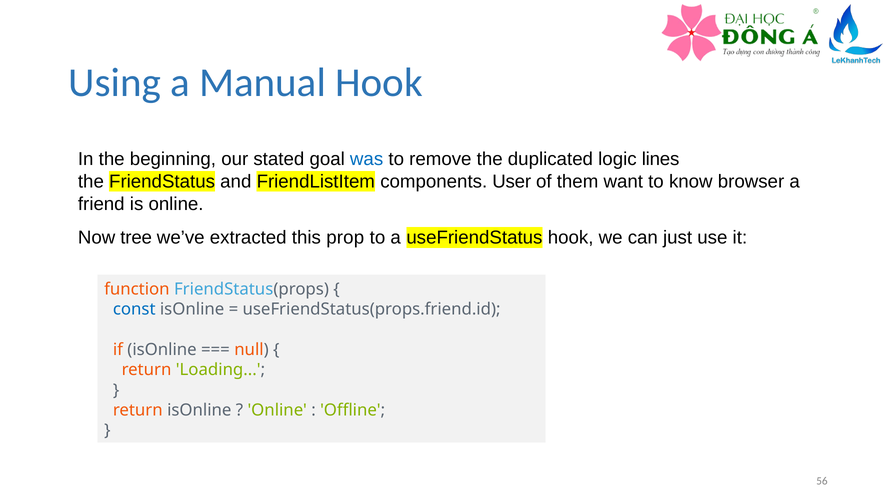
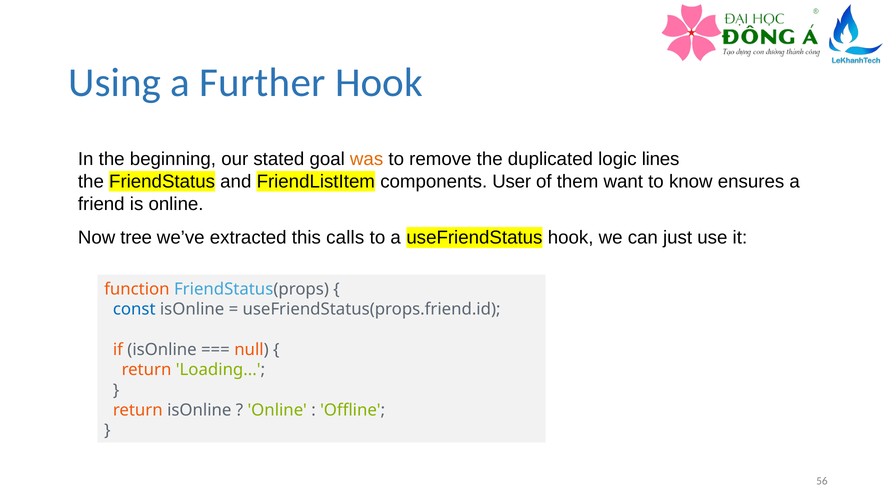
Manual: Manual -> Further (262, 83)
was colour: blue -> orange (367, 159)
browser: browser -> ensures (751, 182)
prop: prop -> calls (345, 238)
